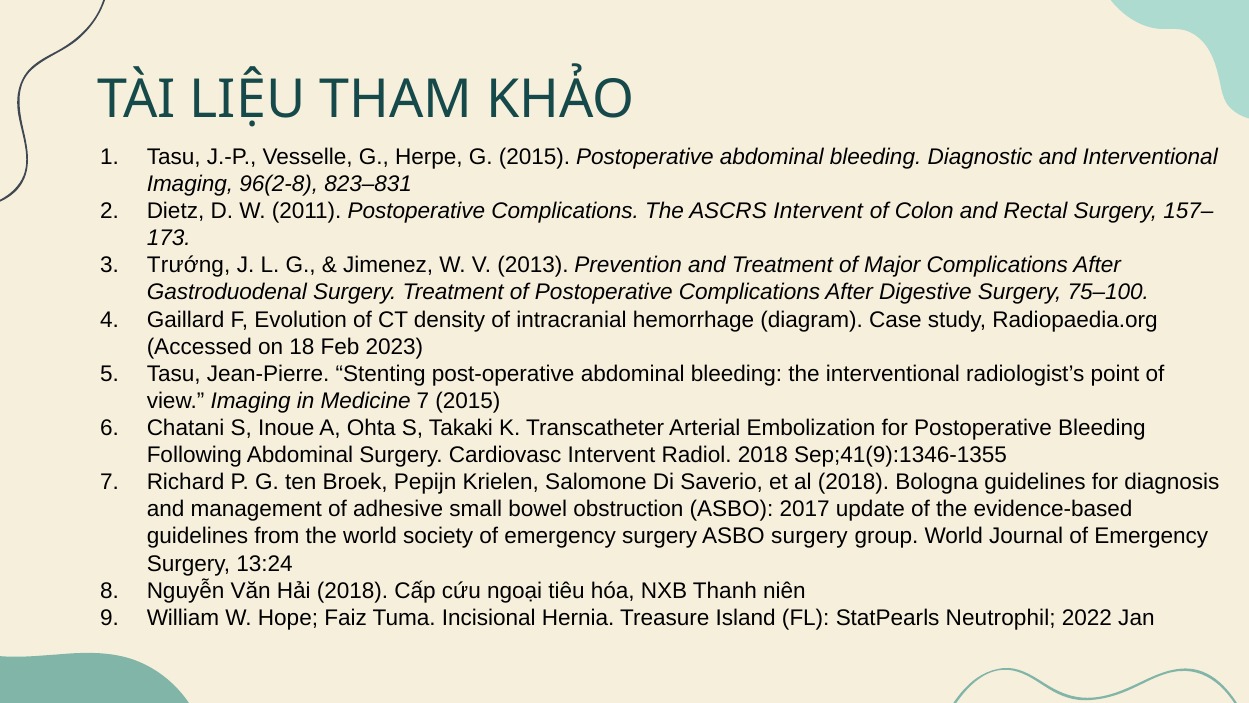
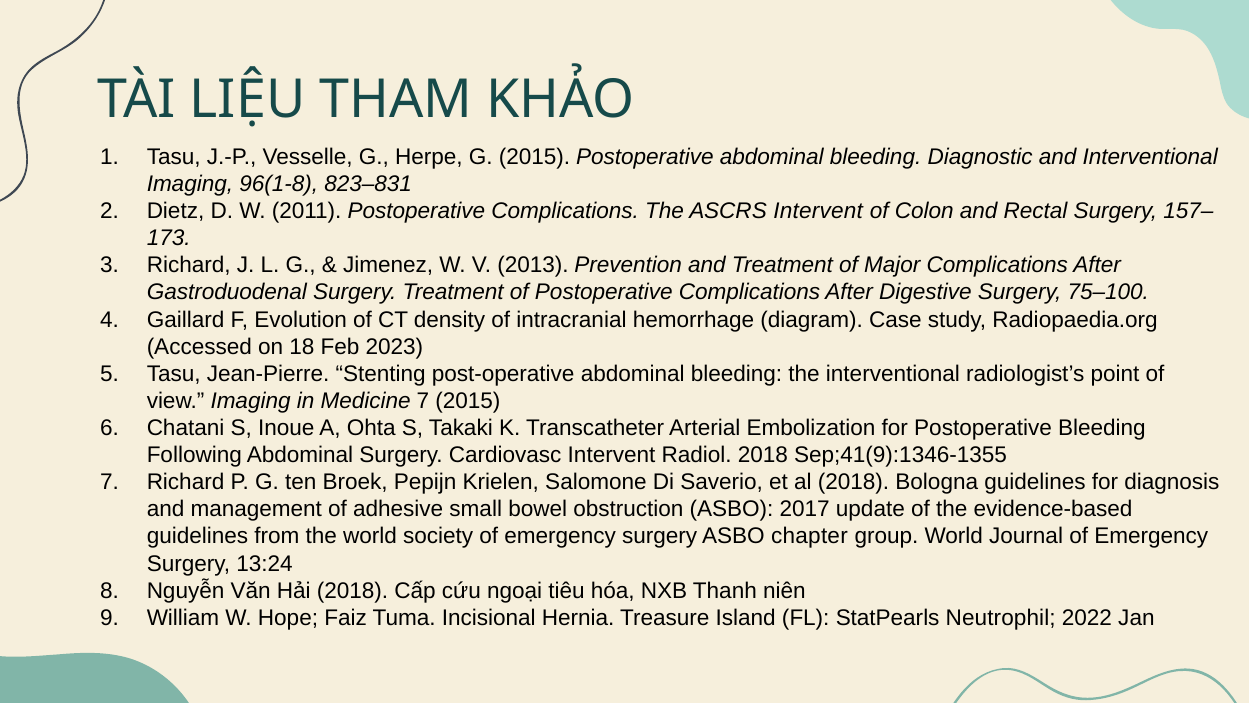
96(2-8: 96(2-8 -> 96(1-8 (279, 184)
Trướng: Trướng -> Richard (189, 265)
ASBO surgery: surgery -> chapter (809, 536)
